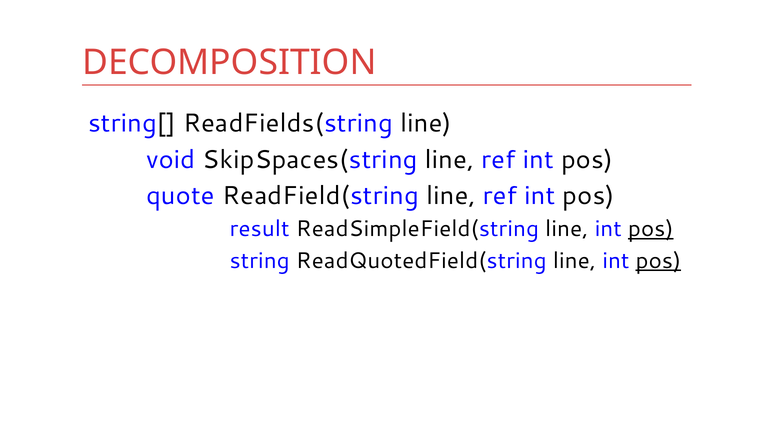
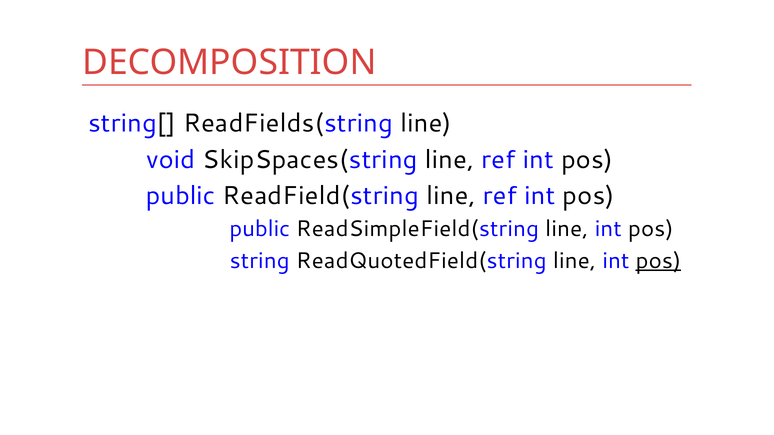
quote: quote -> public (181, 196)
result: result -> public (260, 229)
pos underline: present -> none (651, 229)
